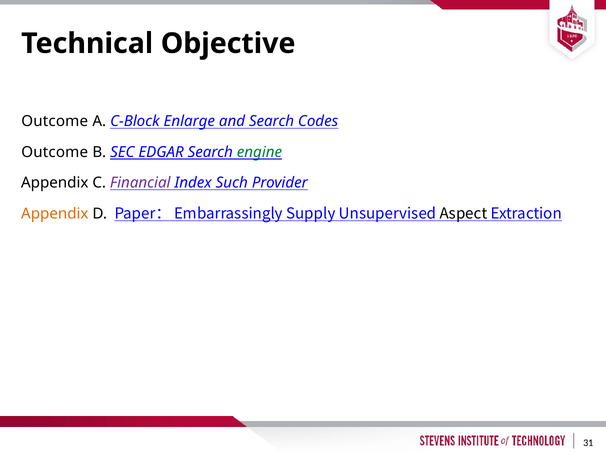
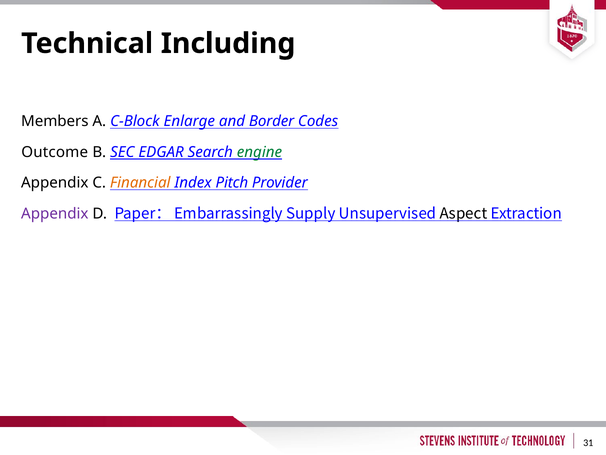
Objective: Objective -> Including (228, 43)
Outcome: Outcome -> Members (55, 121)
and Search: Search -> Border (272, 121)
Financial colour: purple -> orange (140, 183)
Such: Such -> Pitch (232, 183)
Appendix colour: orange -> purple (55, 213)
